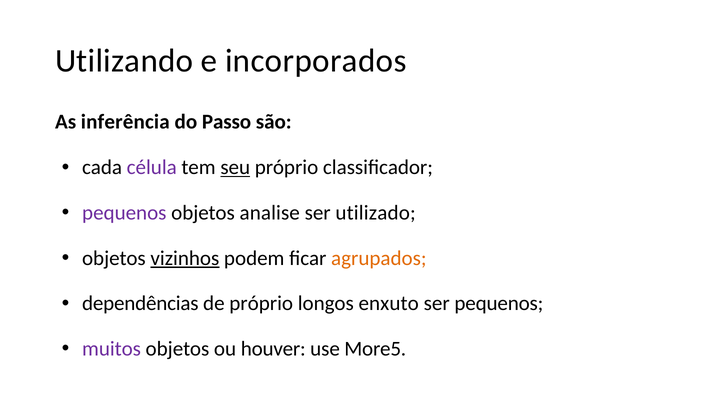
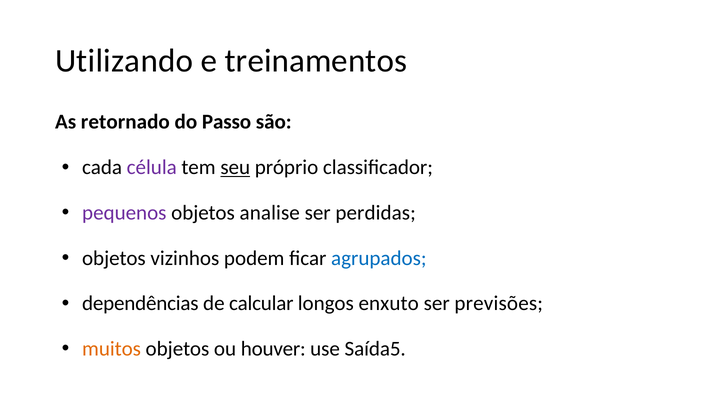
incorporados: incorporados -> treinamentos (316, 61)
inferência: inferência -> retornado (125, 122)
utilizado: utilizado -> perdidas (376, 213)
vizinhos underline: present -> none (185, 258)
agrupados colour: orange -> blue (379, 258)
de próprio: próprio -> calcular (261, 304)
ser pequenos: pequenos -> previsões (499, 304)
muitos colour: purple -> orange (112, 349)
More5: More5 -> Saída5 (375, 349)
